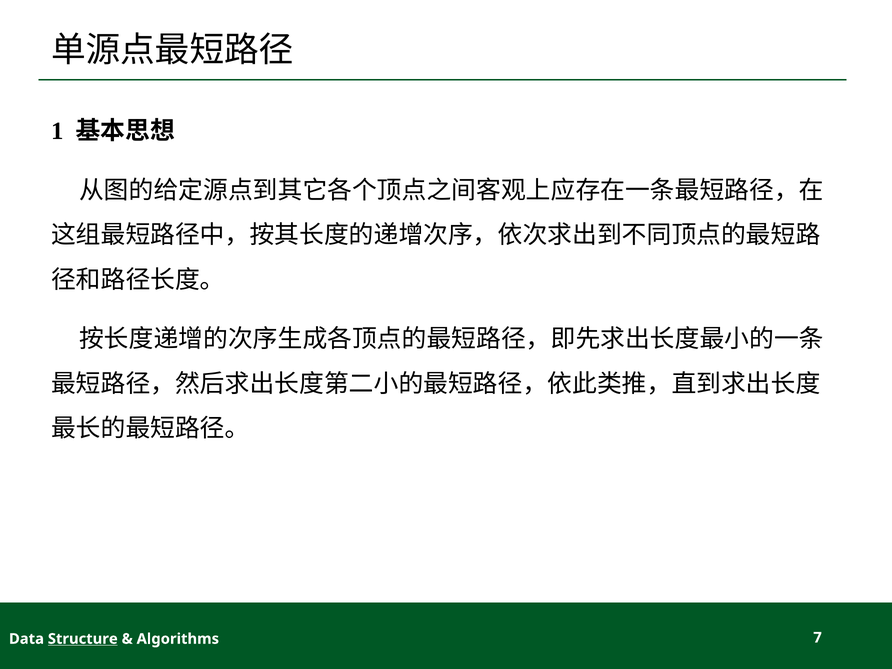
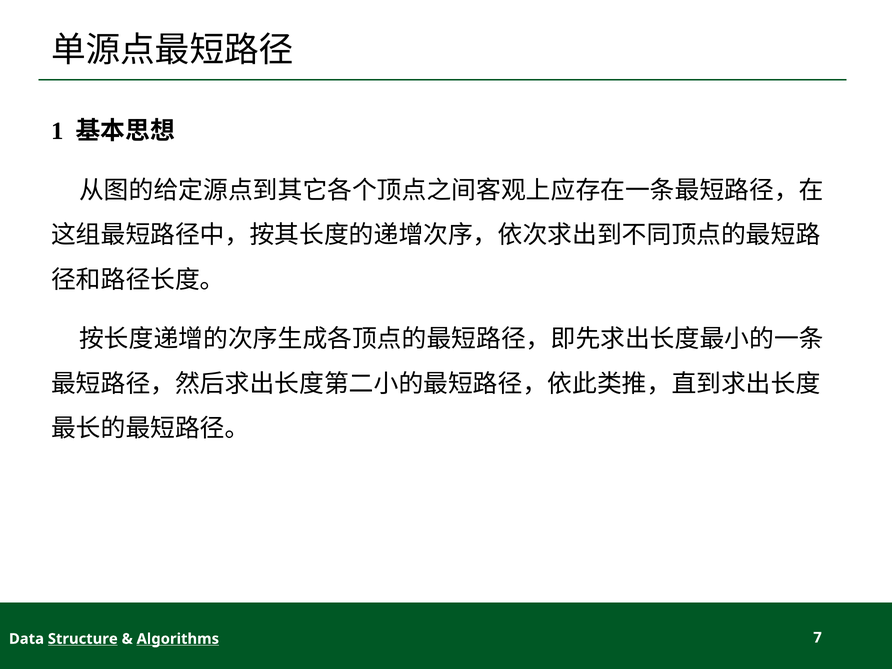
Algorithms underline: none -> present (178, 639)
